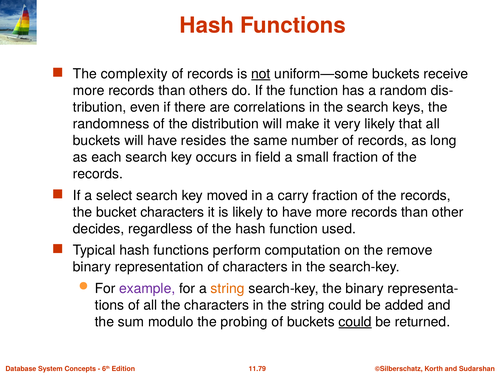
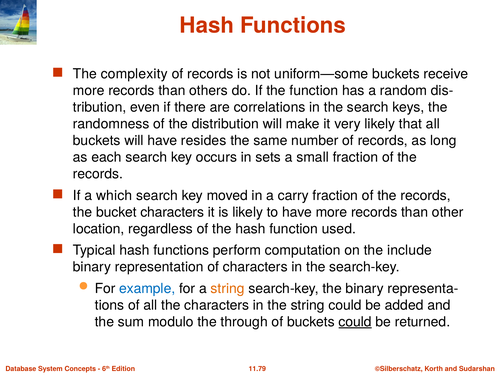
not underline: present -> none (261, 74)
field: field -> sets (268, 157)
select: select -> which (114, 195)
decides: decides -> location (99, 229)
remove: remove -> include (410, 250)
example colour: purple -> blue (147, 289)
probing: probing -> through (244, 322)
